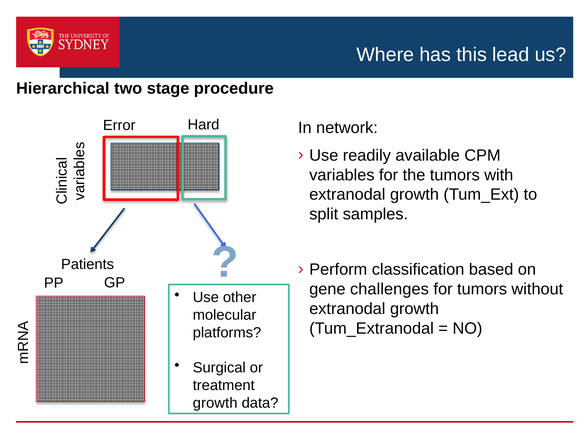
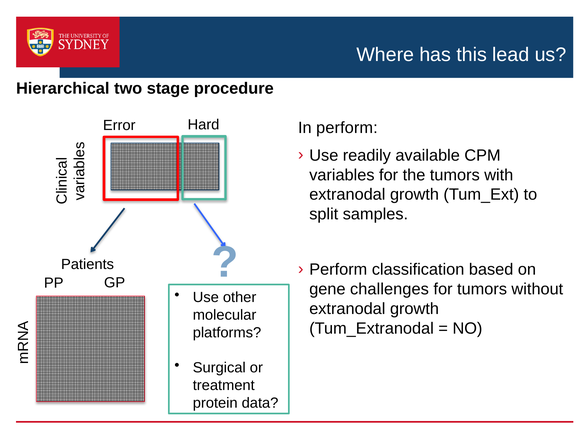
In network: network -> perform (347, 128)
growth: growth -> protein (215, 403)
